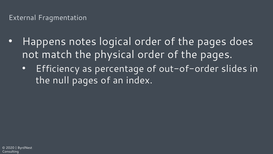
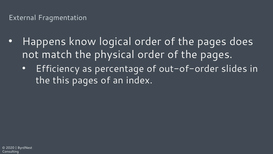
notes: notes -> know (83, 41)
null: null -> this (61, 80)
